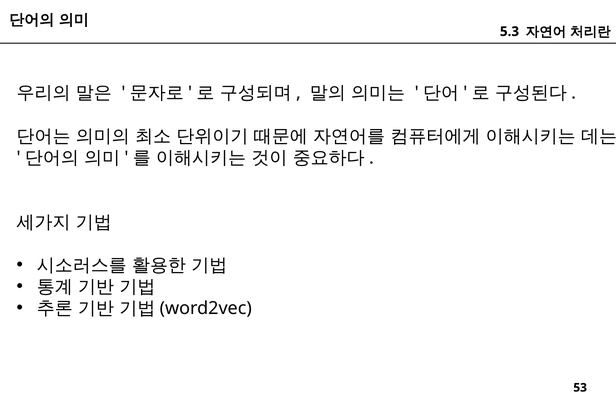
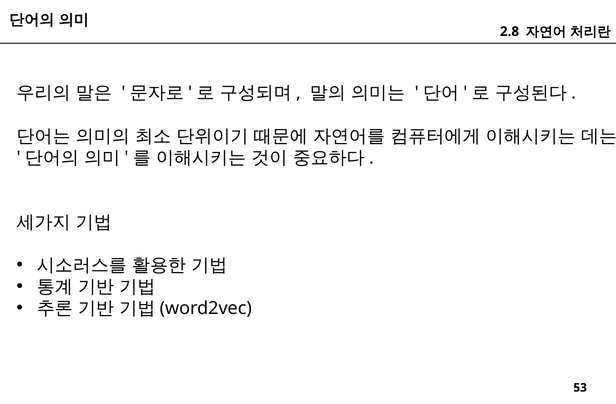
5.3: 5.3 -> 2.8 (510, 32)
